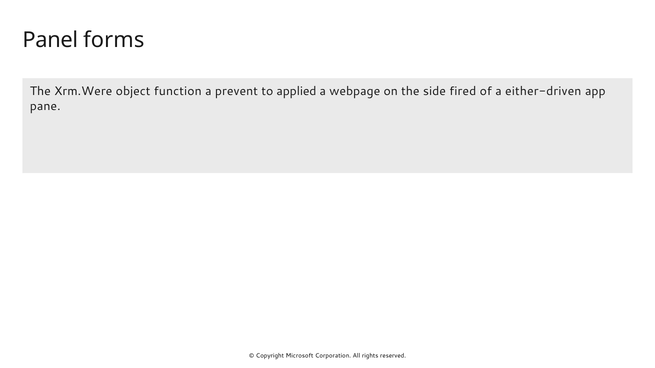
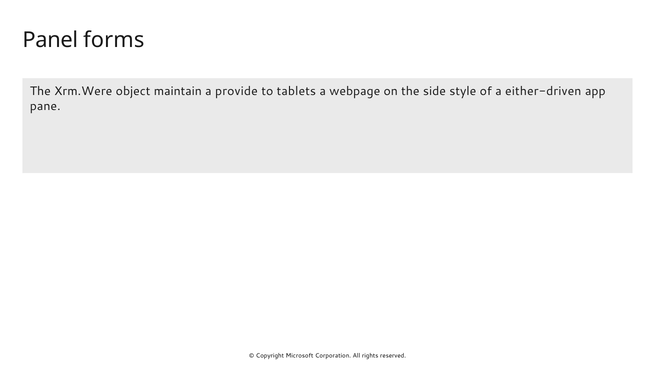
function: function -> maintain (178, 91)
prevent: prevent -> provide (236, 91)
applied: applied -> tablets (296, 91)
fired: fired -> style (463, 91)
